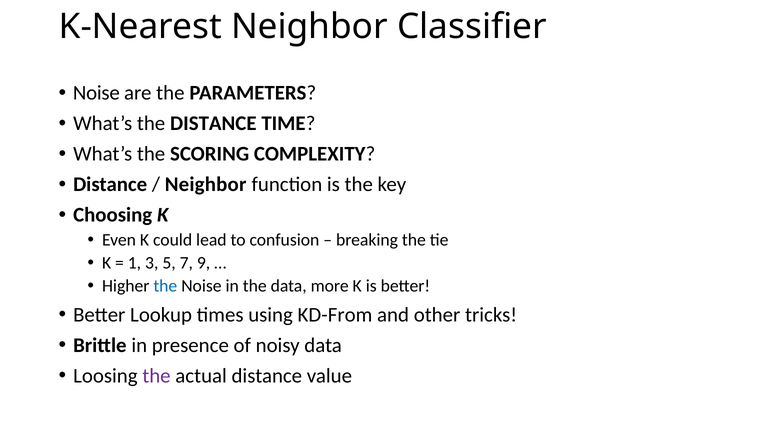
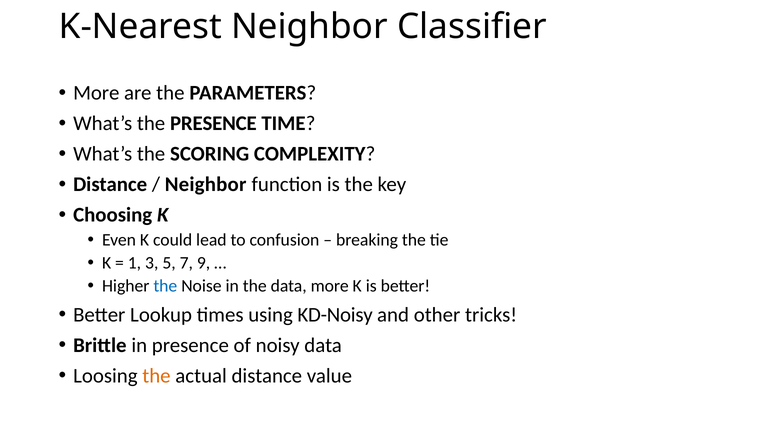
Noise: Noise -> More (96, 93)
the DISTANCE: DISTANCE -> PRESENCE (213, 124)
KD-From: KD-From -> KD-Noisy (335, 315)
the colour: purple -> orange (156, 376)
